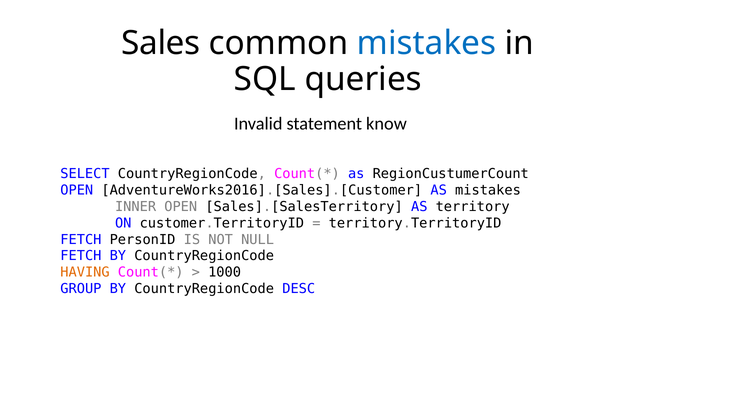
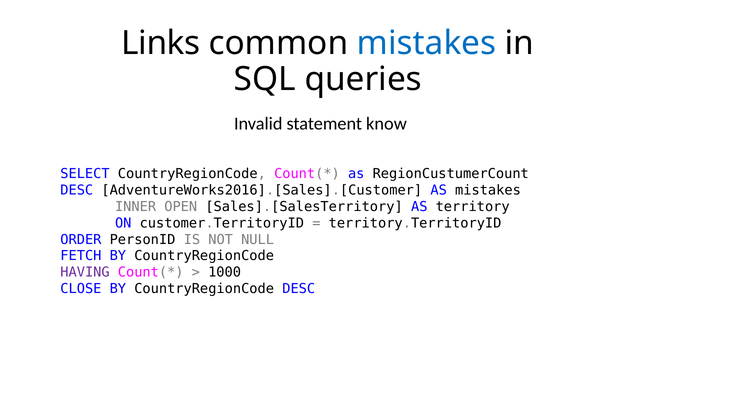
Sales: Sales -> Links (161, 43)
OPEN: OPEN -> DESC (77, 190)
FETCH: FETCH -> ORDER (81, 240)
HAVING colour: orange -> purple (85, 272)
GROUP: GROUP -> CLOSE (81, 289)
